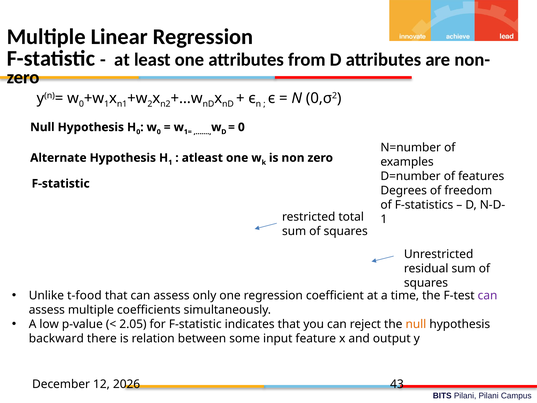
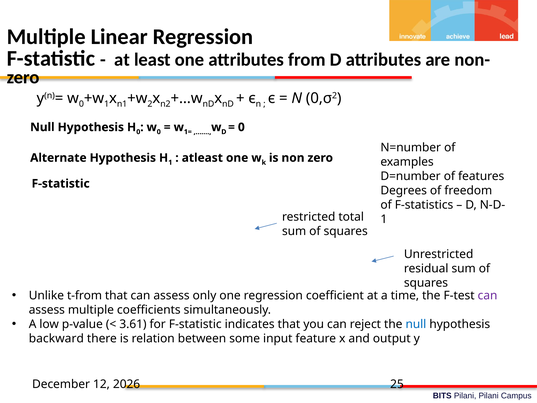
t-food: t-food -> t-from (85, 295)
2.05: 2.05 -> 3.61 (133, 324)
null colour: orange -> blue (416, 324)
43: 43 -> 25 (397, 384)
